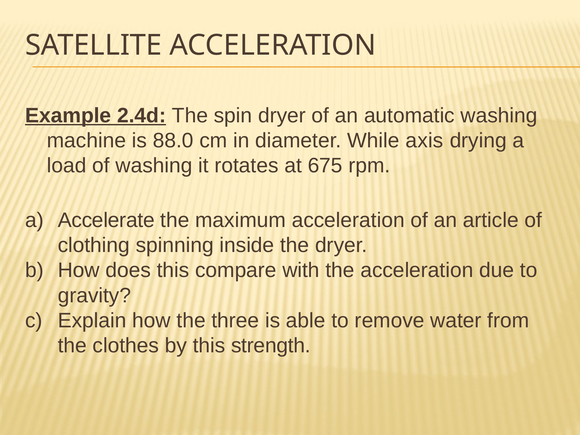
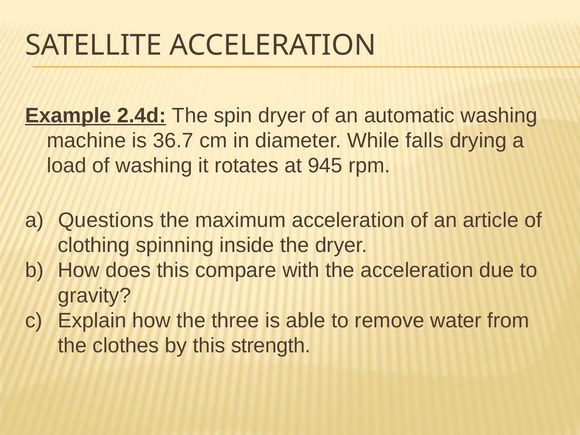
88.0: 88.0 -> 36.7 (173, 141)
axis: axis -> falls (425, 141)
675: 675 -> 945 (325, 166)
Accelerate: Accelerate -> Questions (106, 220)
